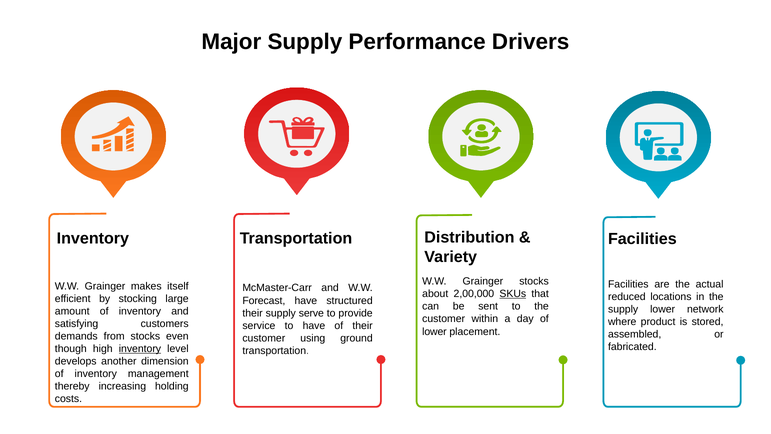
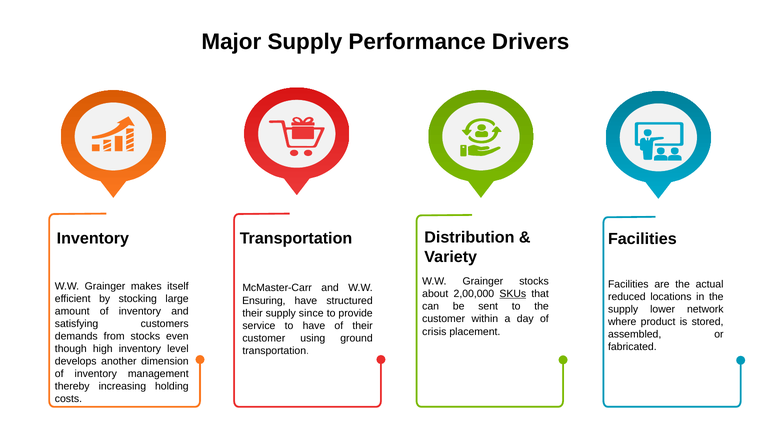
Forecast: Forecast -> Ensuring (264, 300)
serve: serve -> since (311, 313)
lower: lower -> crisis (434, 331)
inventory underline: present -> none (140, 349)
